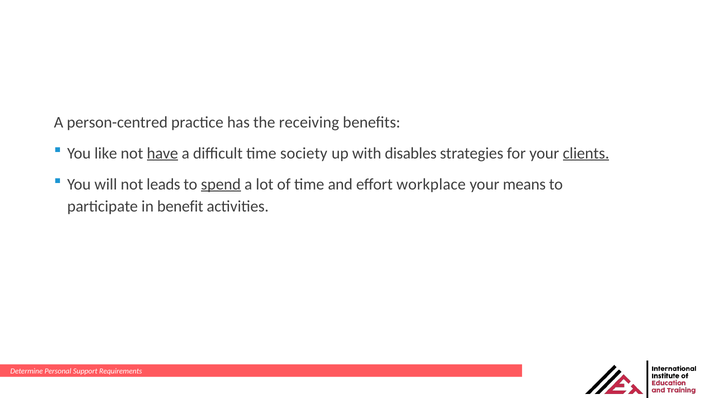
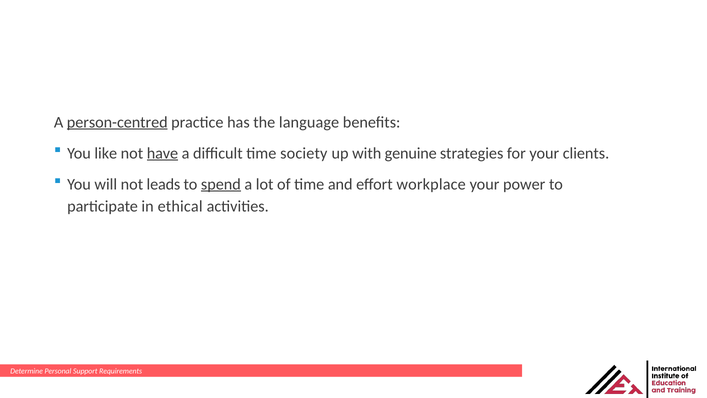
person-centred underline: none -> present (117, 122)
receiving: receiving -> language (309, 122)
disables: disables -> genuine (411, 153)
clients underline: present -> none (586, 153)
means: means -> power (524, 184)
benefit: benefit -> ethical (180, 206)
